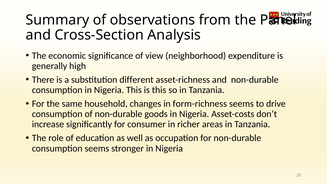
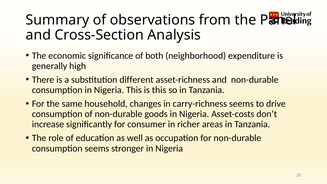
view: view -> both (154, 56)
form-richness: form-richness -> carry-richness (200, 104)
